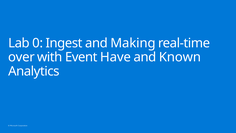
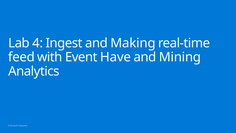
0: 0 -> 4 (38, 43)
over: over -> feed (21, 57)
Known: Known -> Mining (180, 57)
